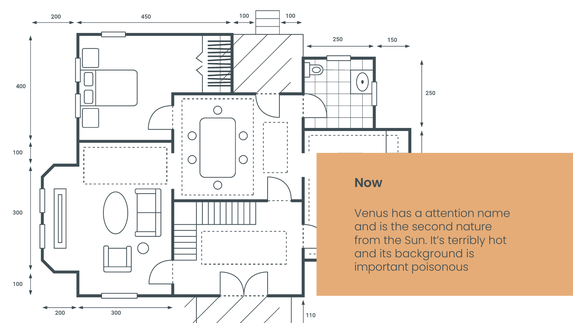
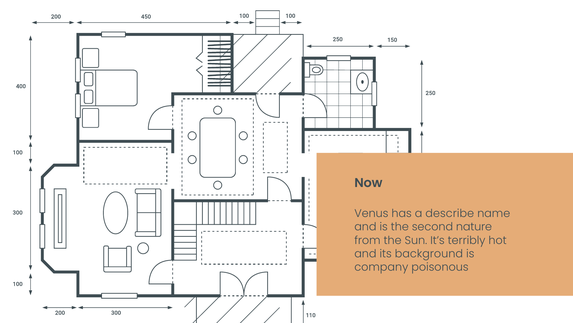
attention: attention -> describe (450, 213)
important: important -> company (381, 267)
